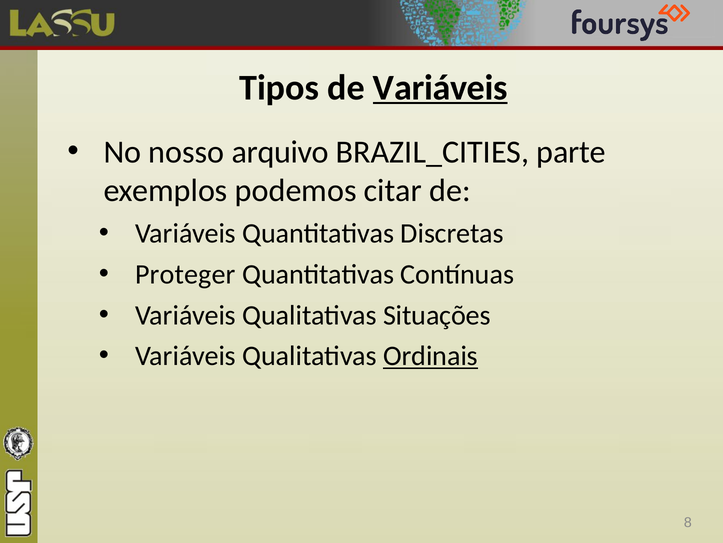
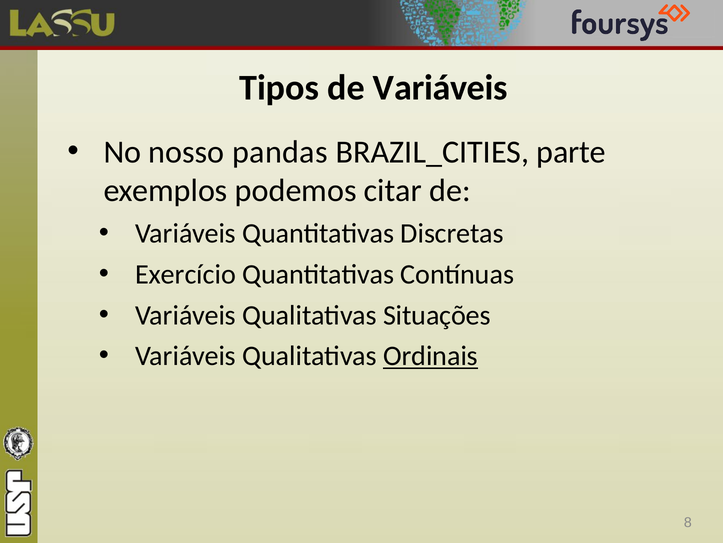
Variáveis underline: present -> none (440, 87)
arquivo: arquivo -> pandas (280, 152)
Proteger: Proteger -> Exercício (186, 274)
